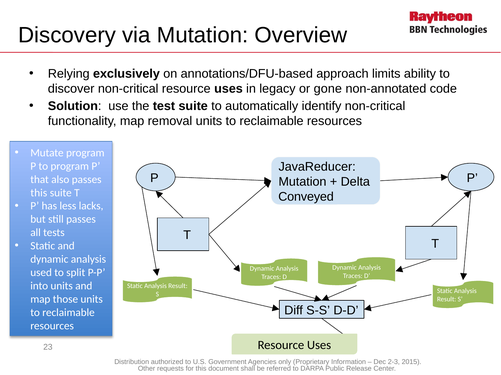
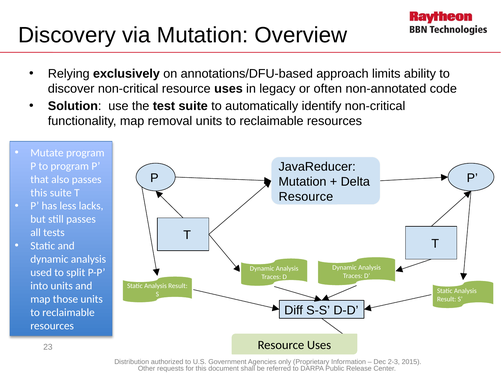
gone: gone -> often (328, 89)
Conveyed: Conveyed -> Resource (306, 197)
